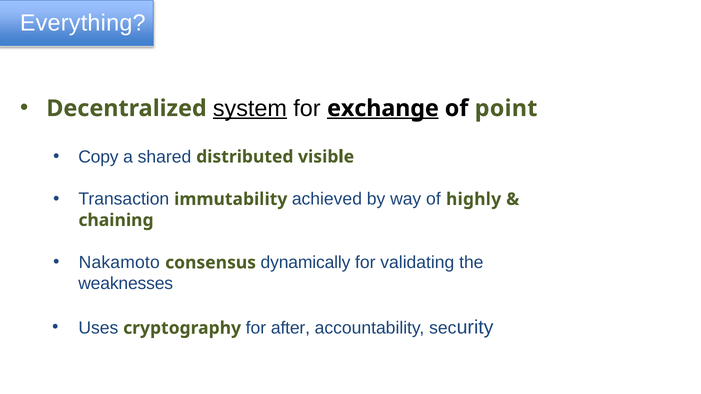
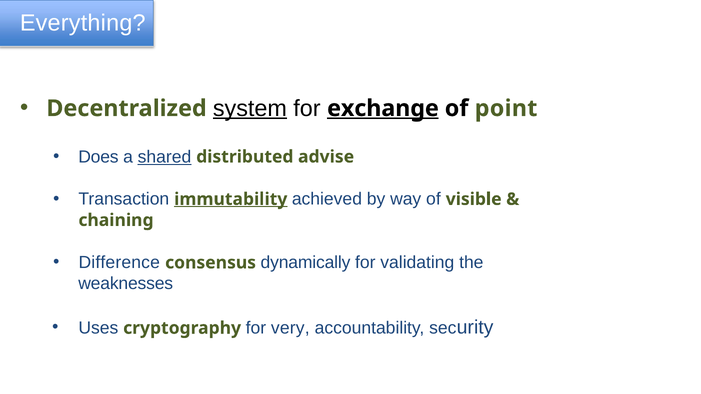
Copy: Copy -> Does (98, 157)
shared underline: none -> present (165, 157)
visible: visible -> advise (326, 157)
immutability underline: none -> present (231, 199)
highly: highly -> visible (474, 199)
Nakamoto: Nakamoto -> Difference (119, 263)
after: after -> very (290, 328)
